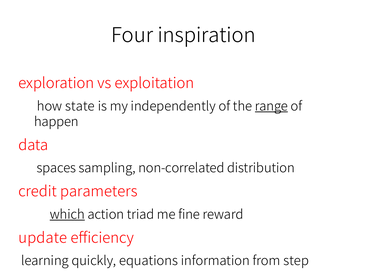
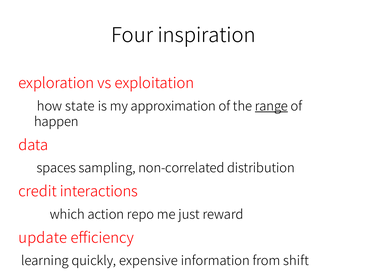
independently: independently -> approximation (173, 106)
parameters: parameters -> interactions (99, 192)
which underline: present -> none (67, 215)
triad: triad -> repo (141, 215)
fine: fine -> just (189, 215)
equations: equations -> expensive (148, 261)
step: step -> shift (296, 261)
